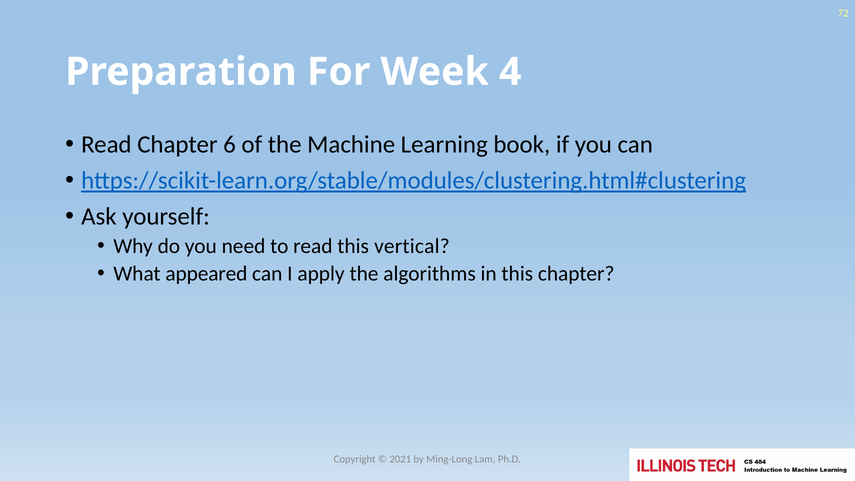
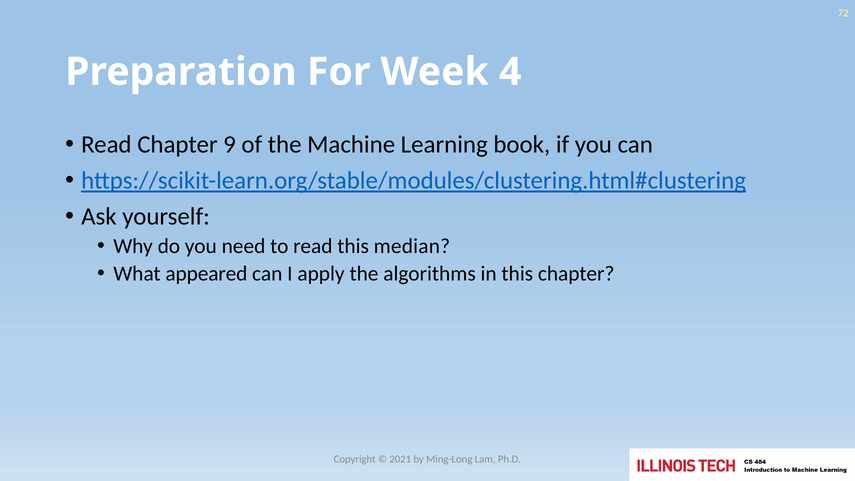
6: 6 -> 9 (230, 145)
vertical: vertical -> median (412, 246)
